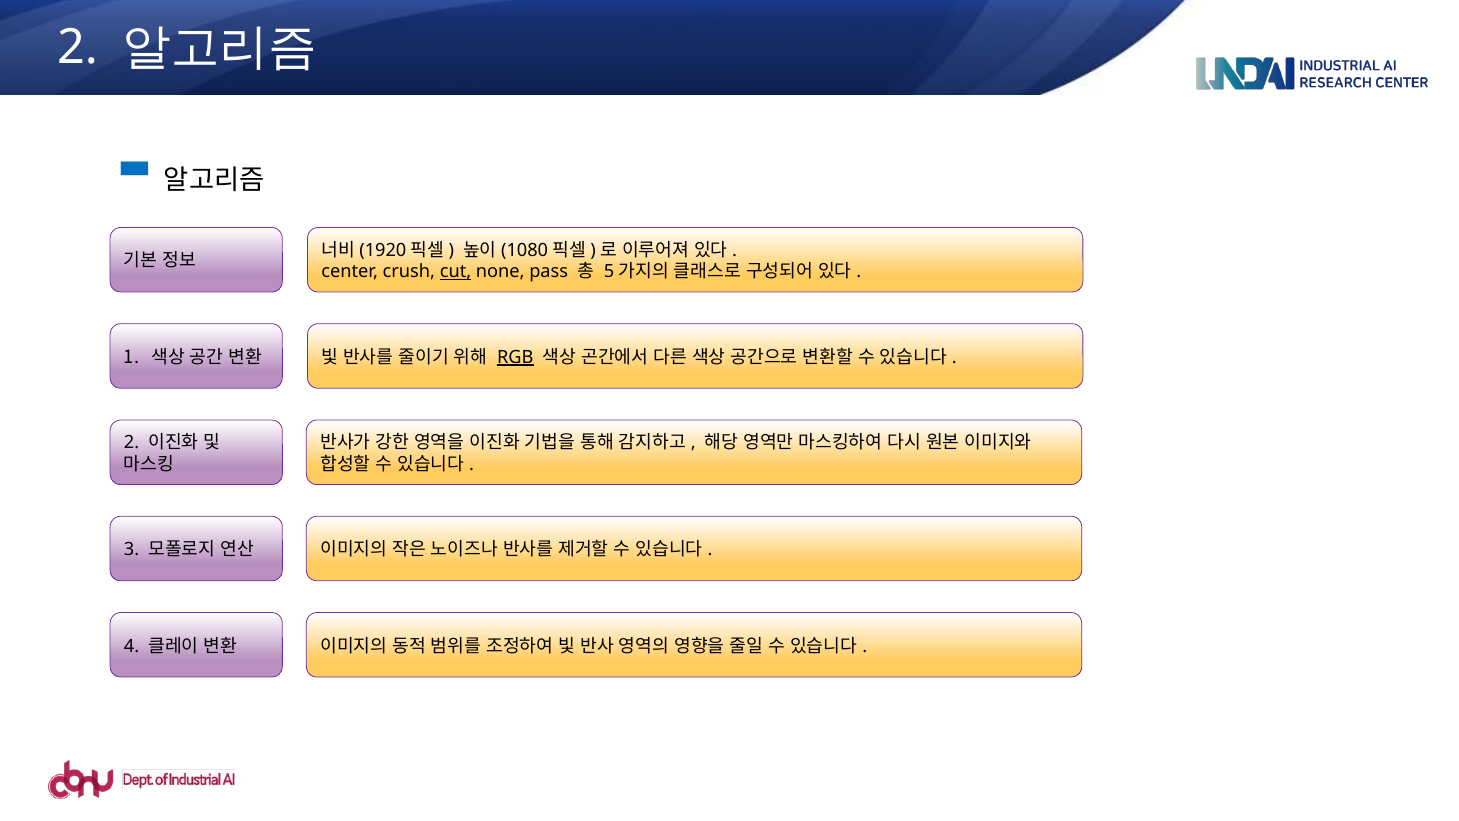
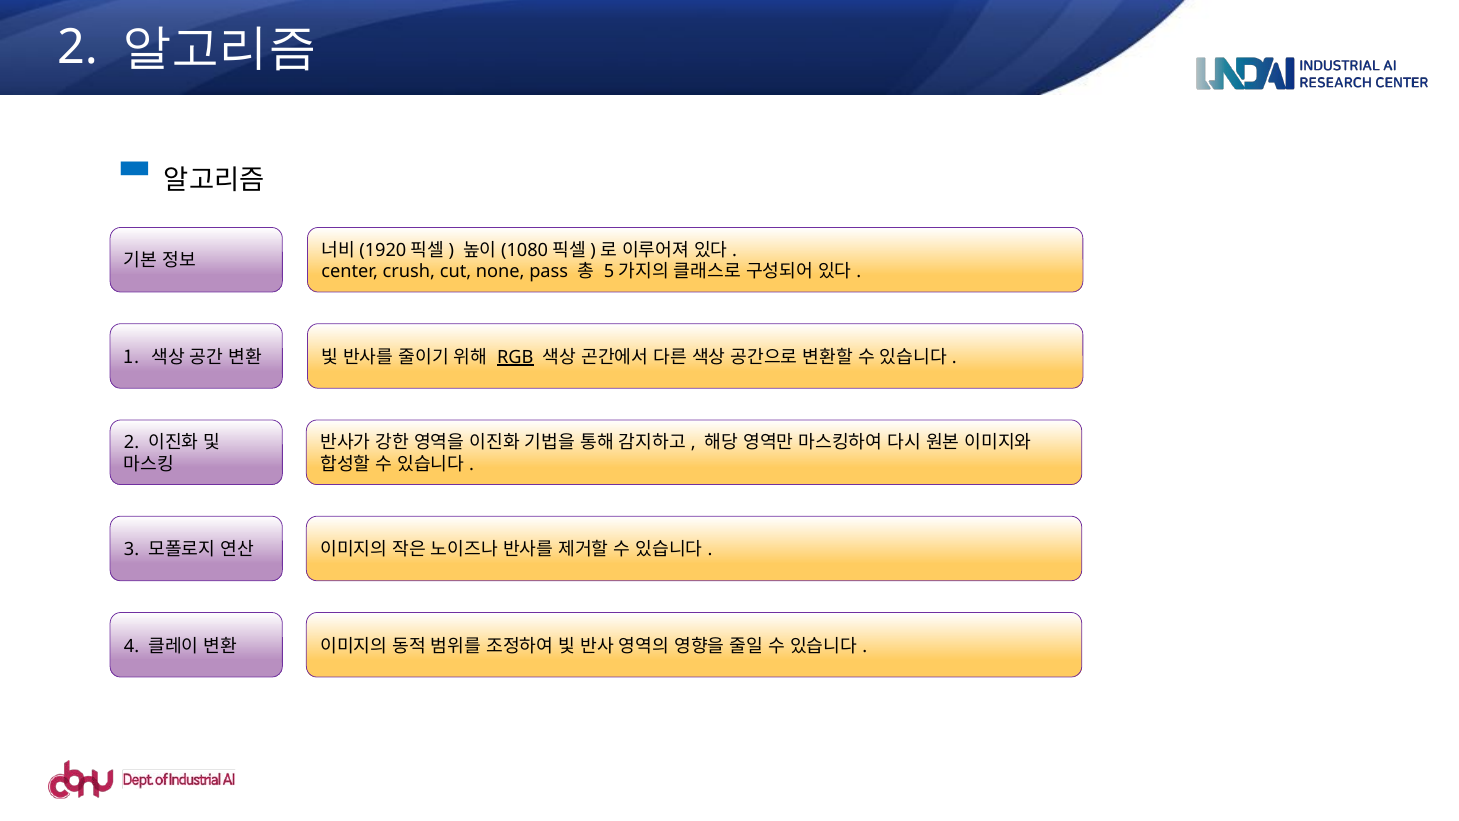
cut underline: present -> none (456, 272)
